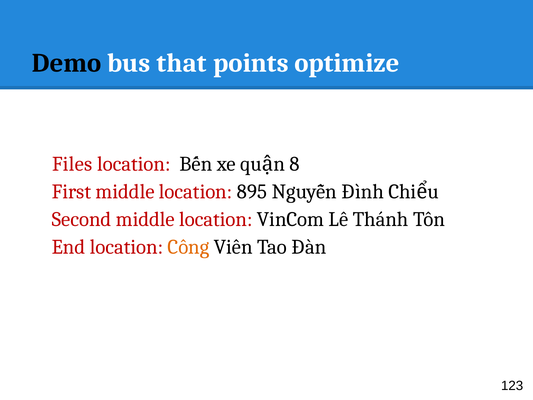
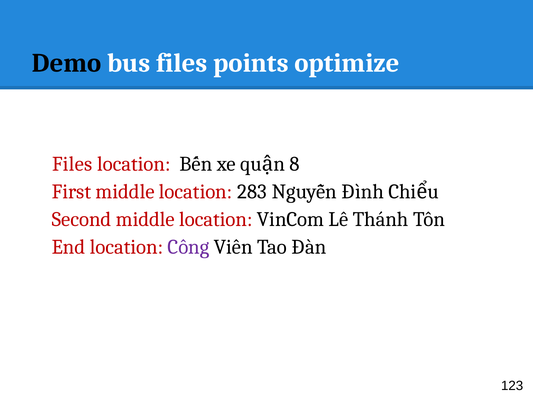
bus that: that -> files (182, 63)
895: 895 -> 283 (252, 191)
Công colour: orange -> purple (188, 247)
